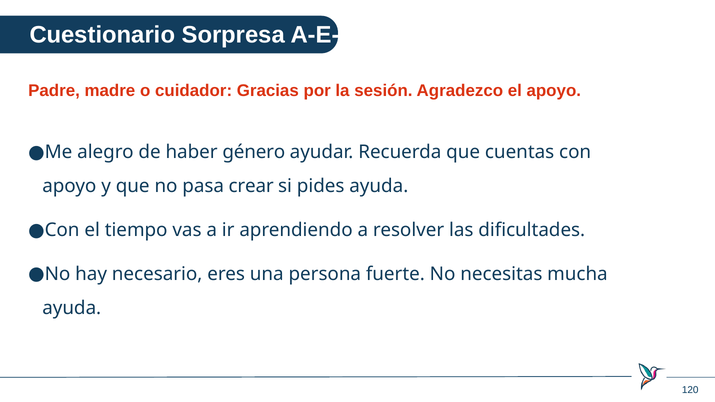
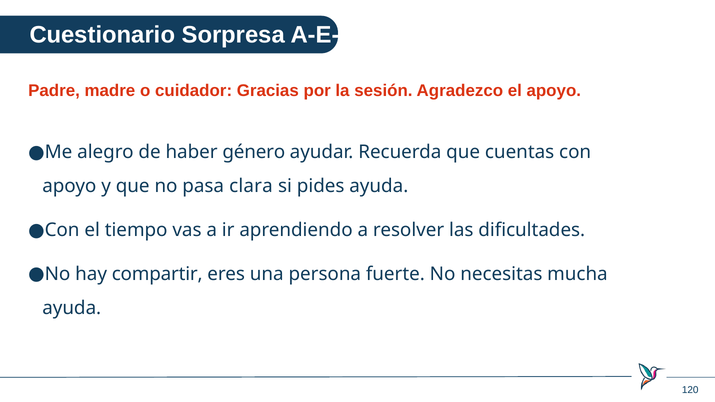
crear: crear -> clara (251, 186)
necesario: necesario -> compartir (157, 274)
